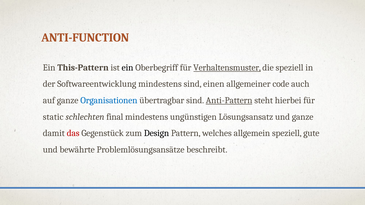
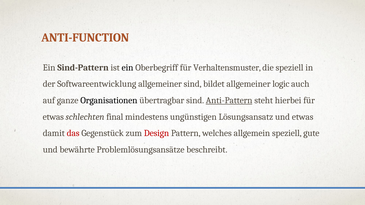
This-Pattern: This-Pattern -> Sind-Pattern (83, 68)
Verhaltensmuster underline: present -> none (227, 68)
Softwareentwicklung mindestens: mindestens -> allgemeiner (160, 84)
einen: einen -> bildet (214, 84)
code: code -> logic (281, 84)
Organisationen colour: blue -> black (109, 101)
static: static -> etwas (53, 117)
und ganze: ganze -> etwas (303, 117)
Design colour: black -> red (157, 133)
